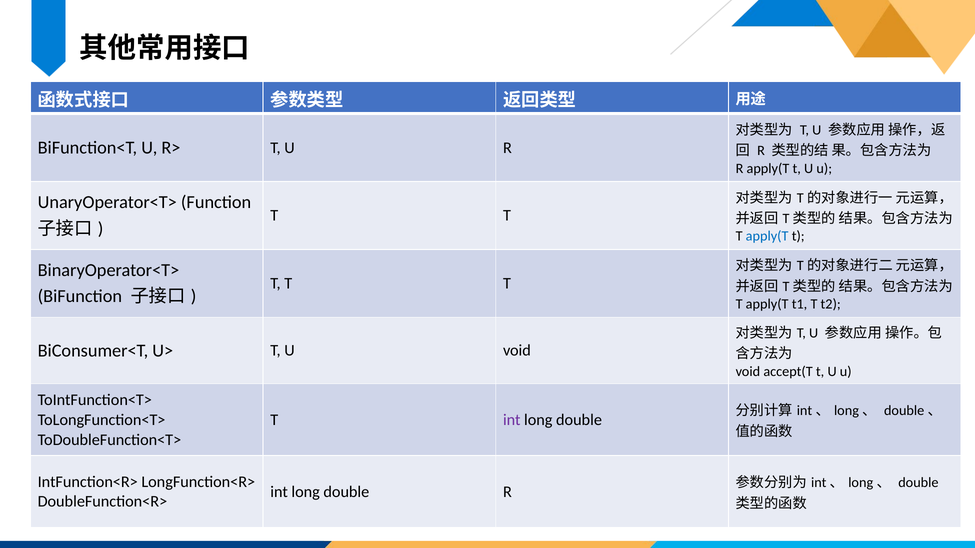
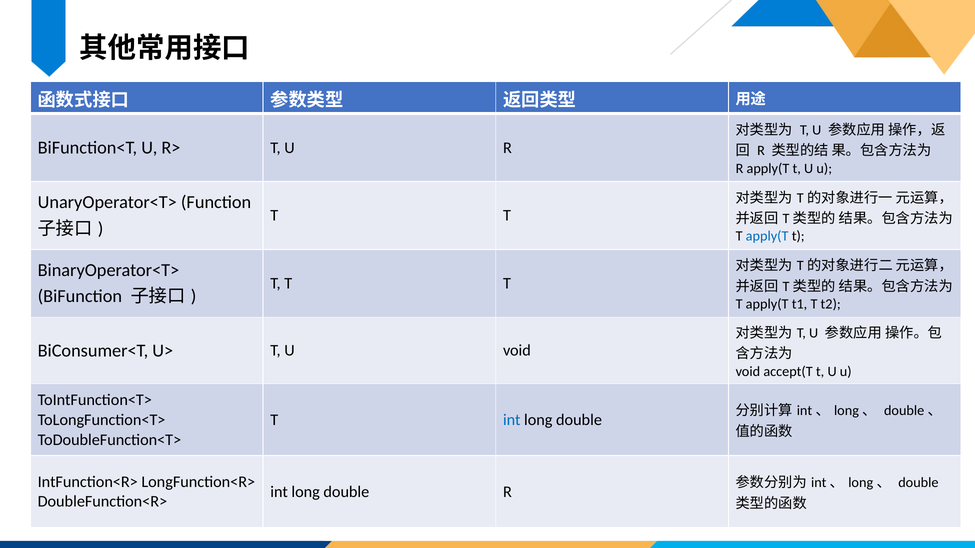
int colour: purple -> blue (512, 420)
